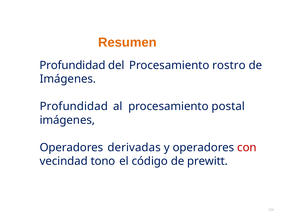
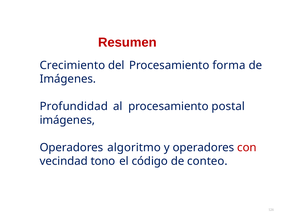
Resumen colour: orange -> red (127, 43)
Profundidad: Profundidad -> Crecimiento (72, 65)
rostro: rostro -> forma (229, 65)
derivadas: derivadas -> algoritmo (134, 148)
prewitt: prewitt -> conteo (207, 162)
